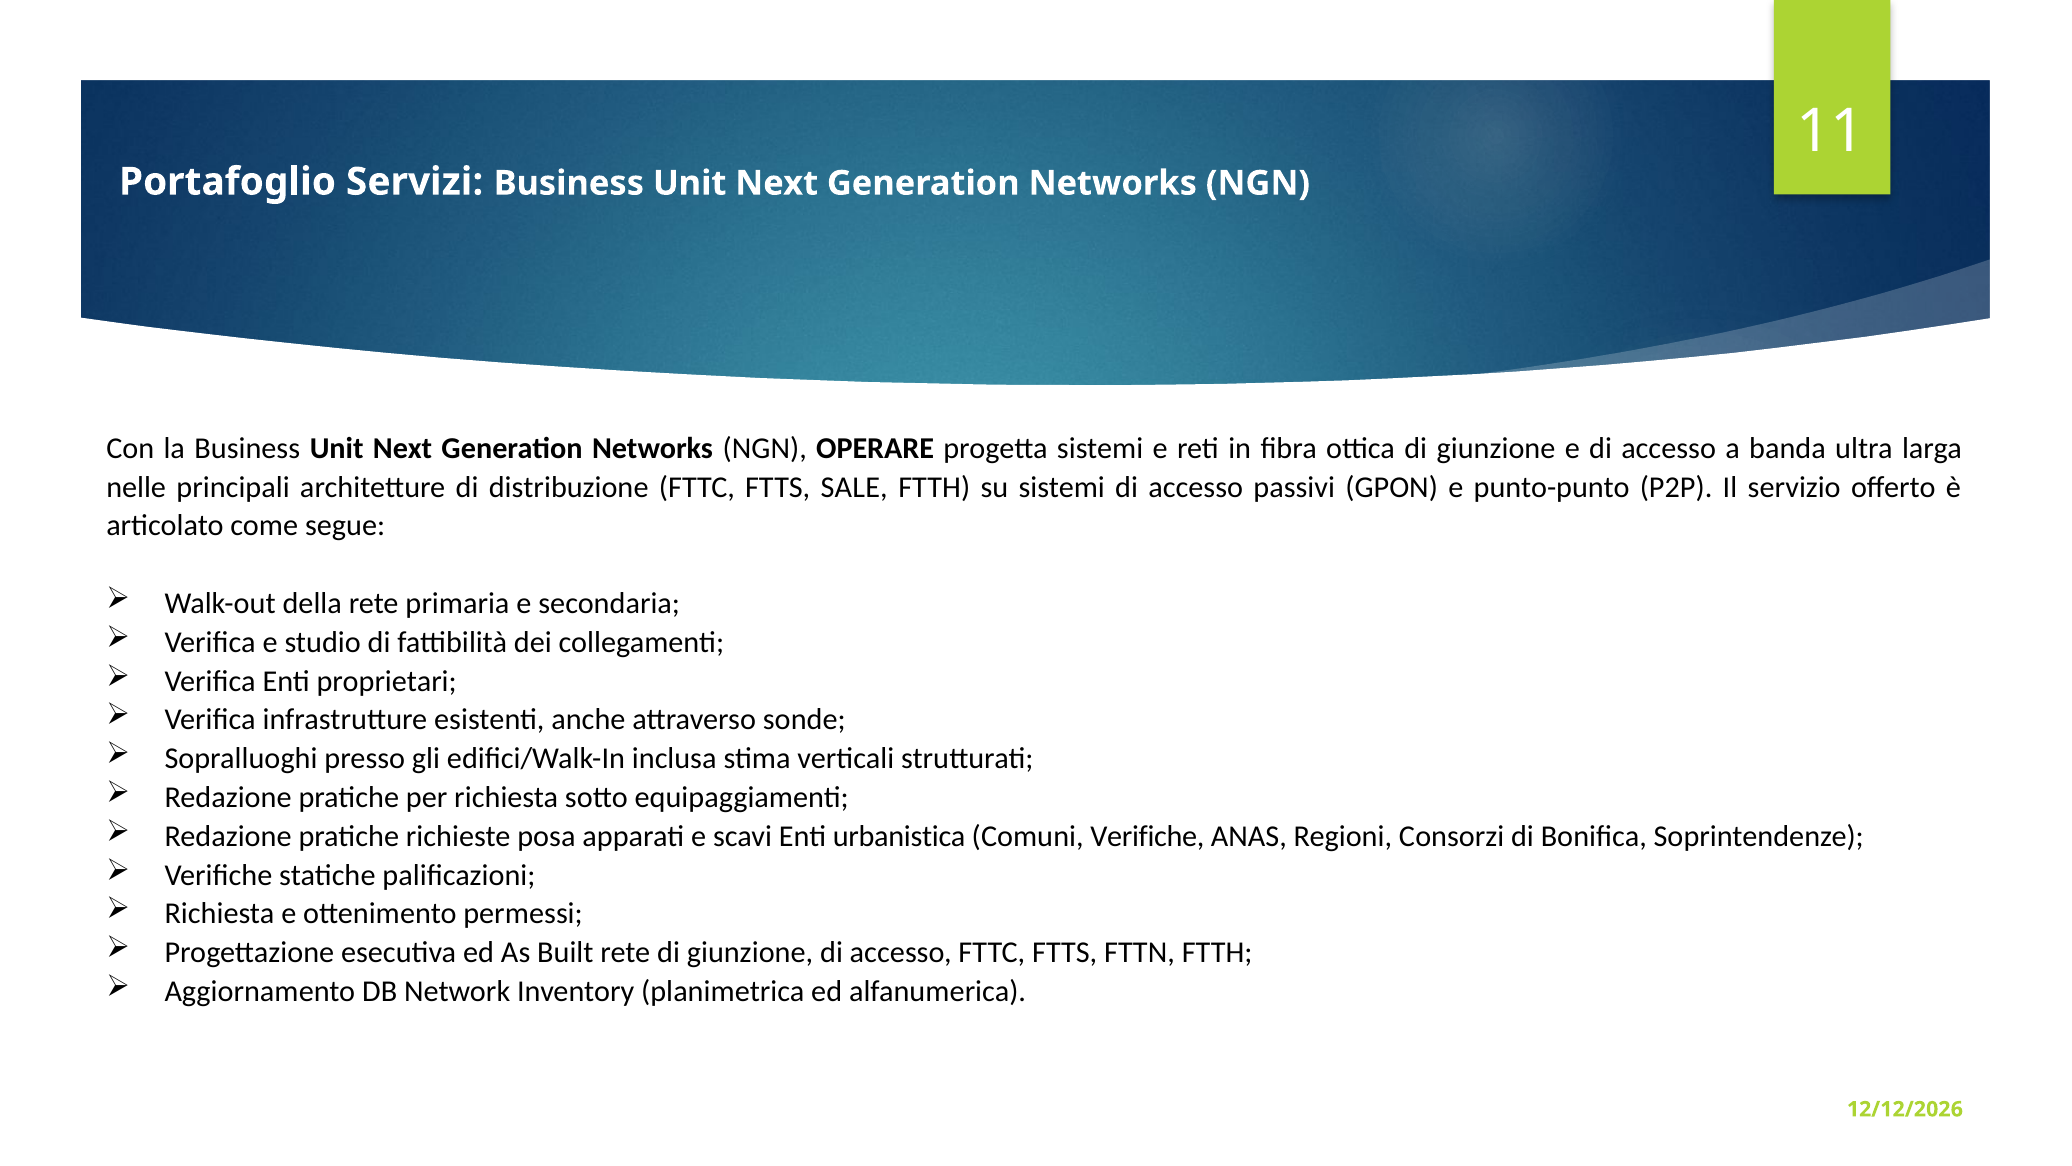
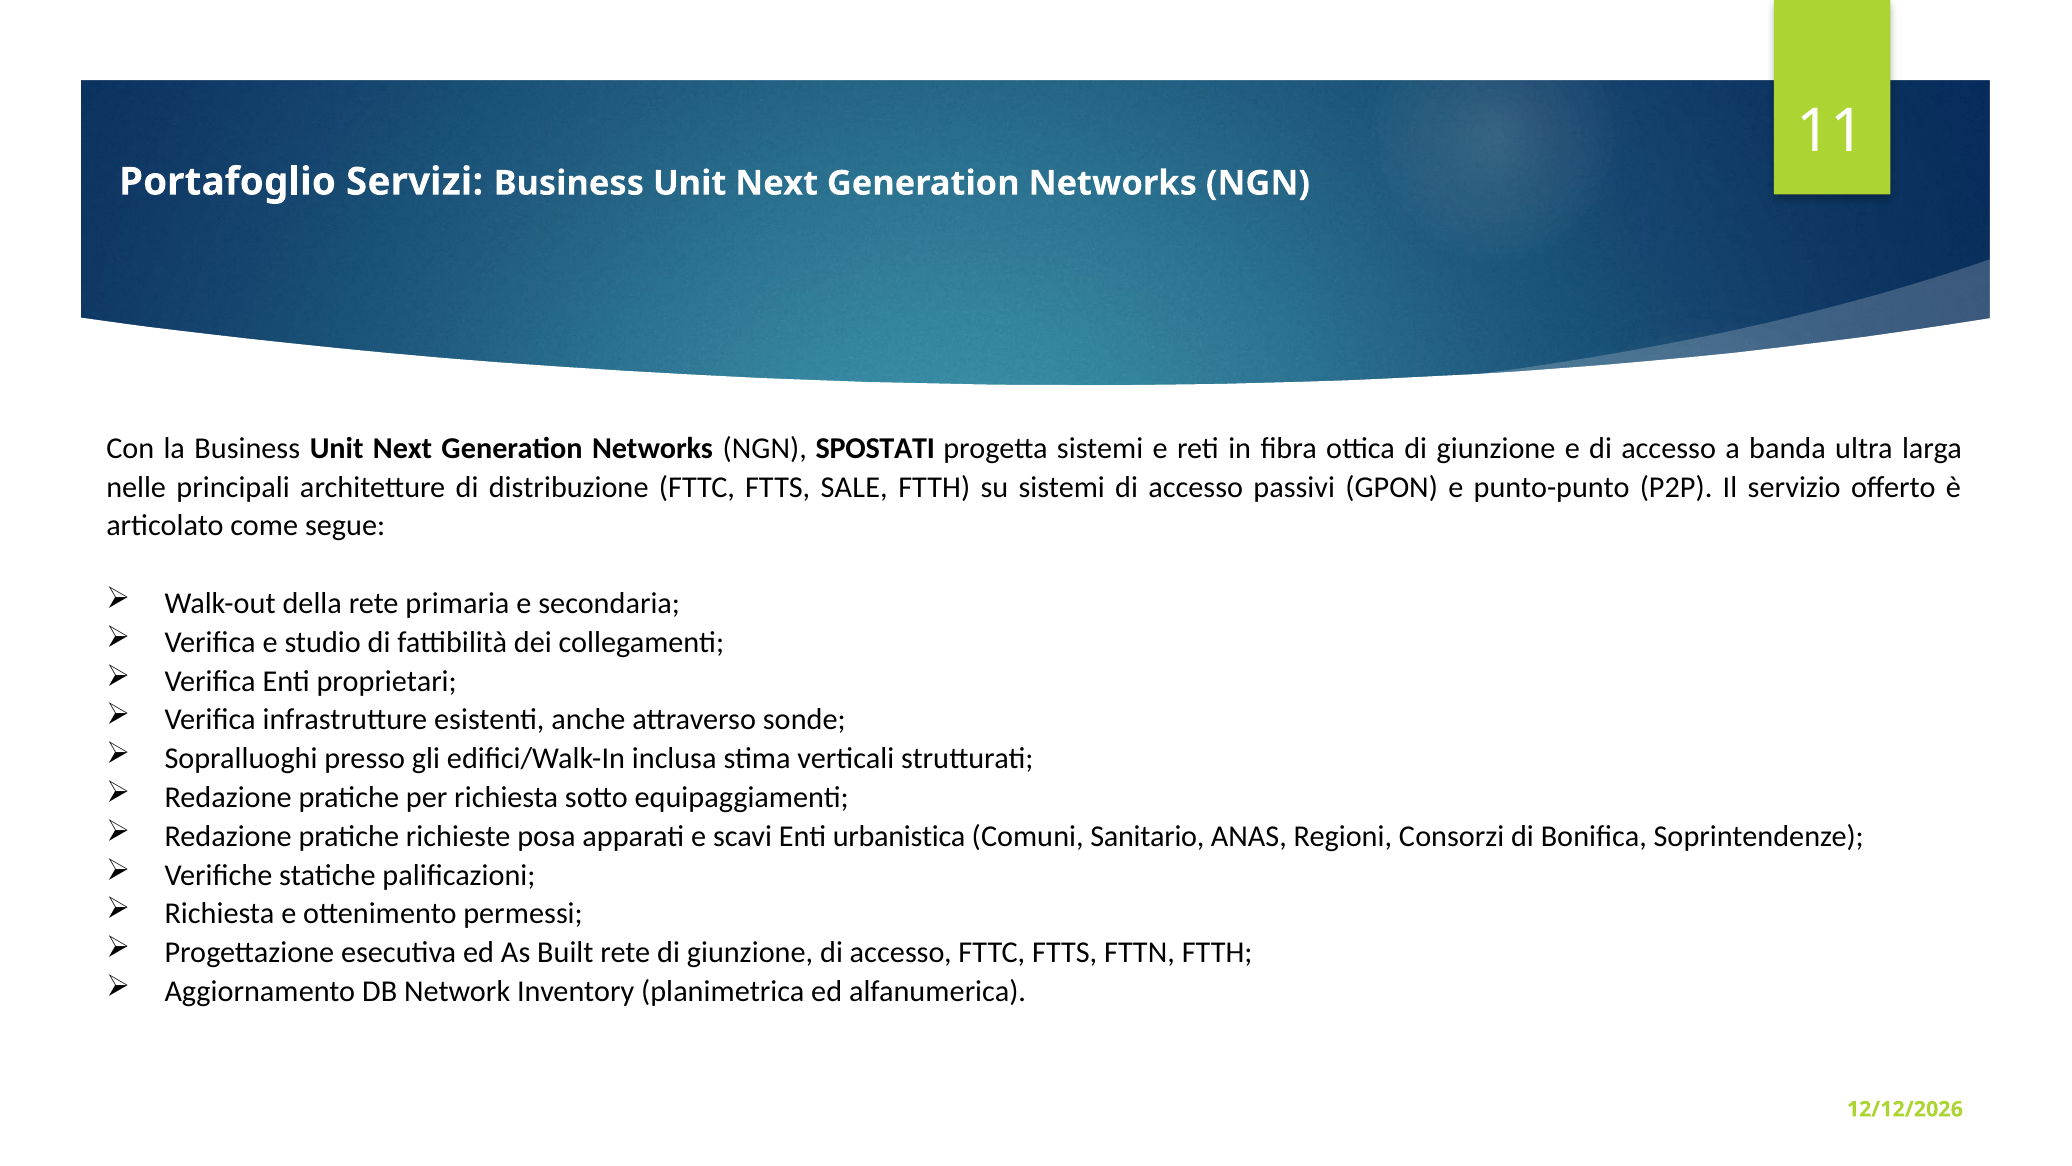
OPERARE: OPERARE -> SPOSTATI (875, 448)
Comuni Verifiche: Verifiche -> Sanitario (1147, 836)
